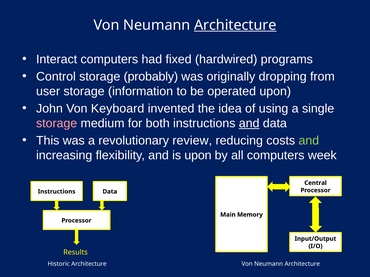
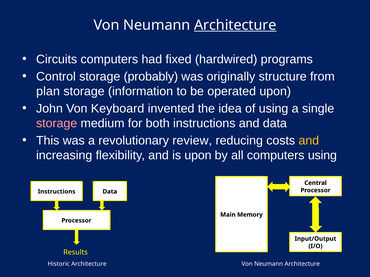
Interact: Interact -> Circuits (57, 59)
dropping: dropping -> structure (283, 77)
user: user -> plan (48, 92)
and underline: present -> none (249, 124)
and colour: light green -> yellow (309, 141)
computers week: week -> using (322, 156)
